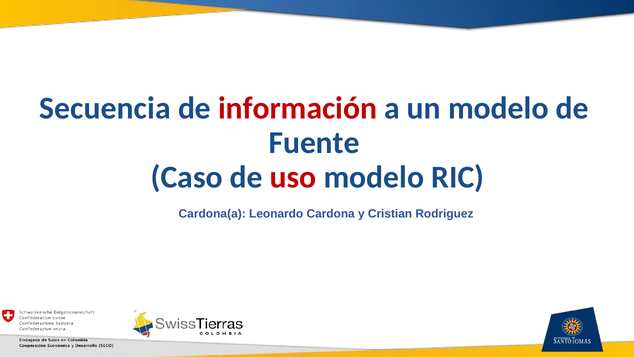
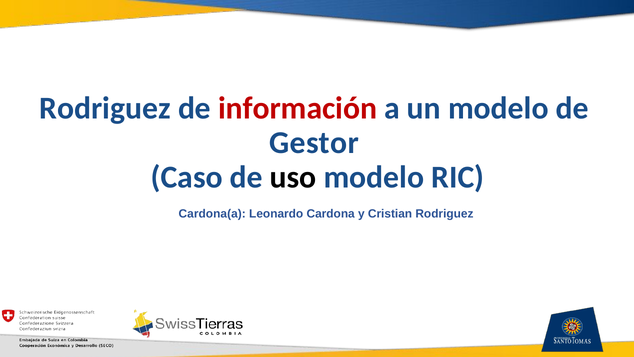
Secuencia: Secuencia -> Rodriguez (105, 108)
Fuente: Fuente -> Gestor (314, 143)
uso colour: red -> black (293, 177)
